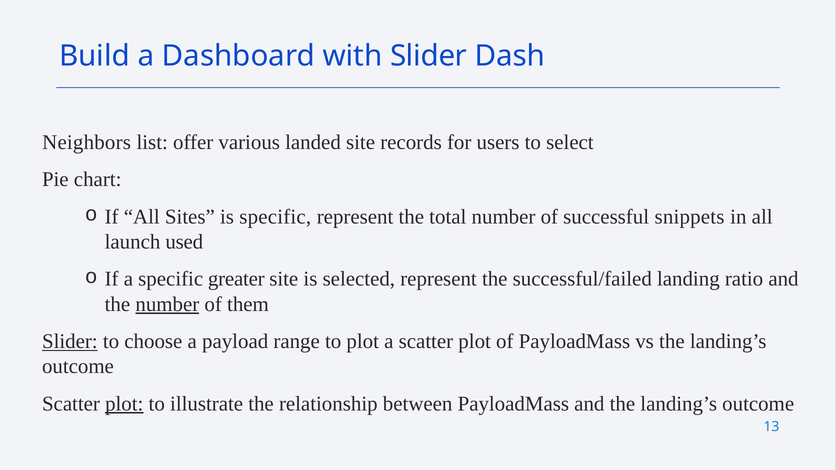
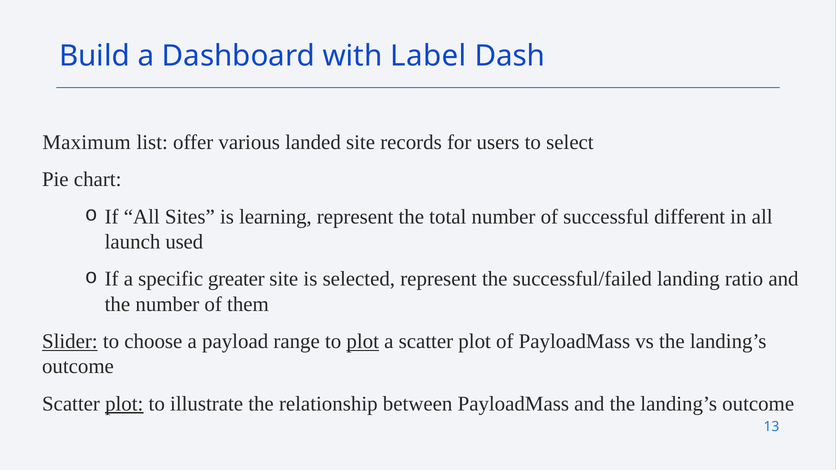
with Slider: Slider -> Label (428, 56)
Neighbors: Neighbors -> Maximum (87, 142)
is specific: specific -> learning (275, 217)
snippets: snippets -> different (690, 217)
number underline: present -> none (167, 304)
plot underline: none -> present (363, 342)
